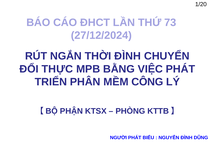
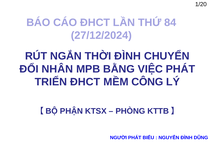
73: 73 -> 84 (170, 23)
THỰC: THỰC -> NHÂN (57, 69)
TRIỂN PHÂN: PHÂN -> ĐHCT (85, 82)
